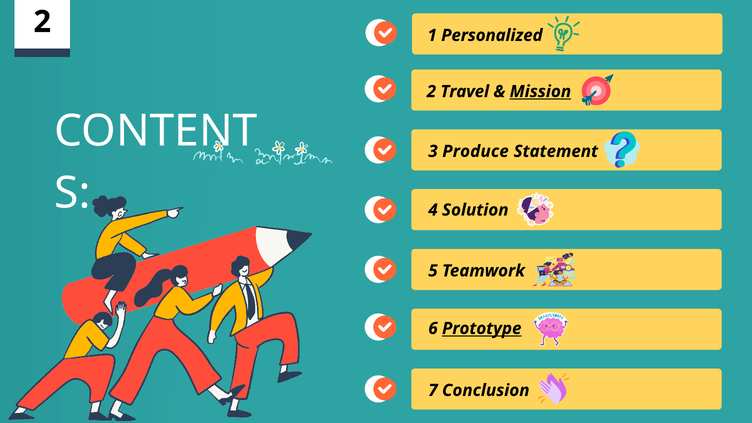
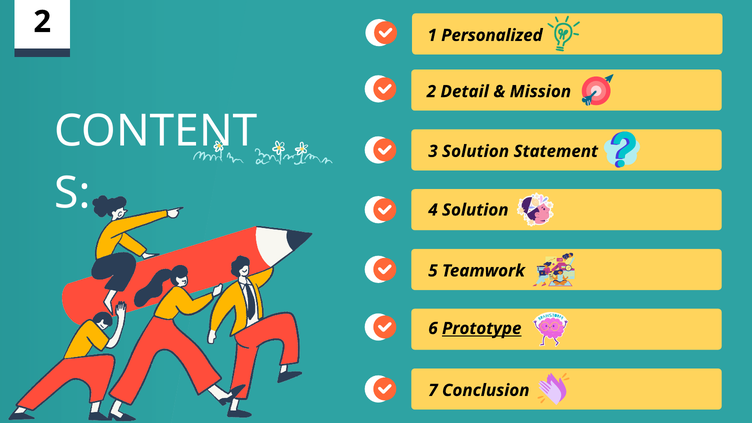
Travel: Travel -> Detail (465, 92)
Mission underline: present -> none (540, 92)
3 Produce: Produce -> Solution (476, 151)
